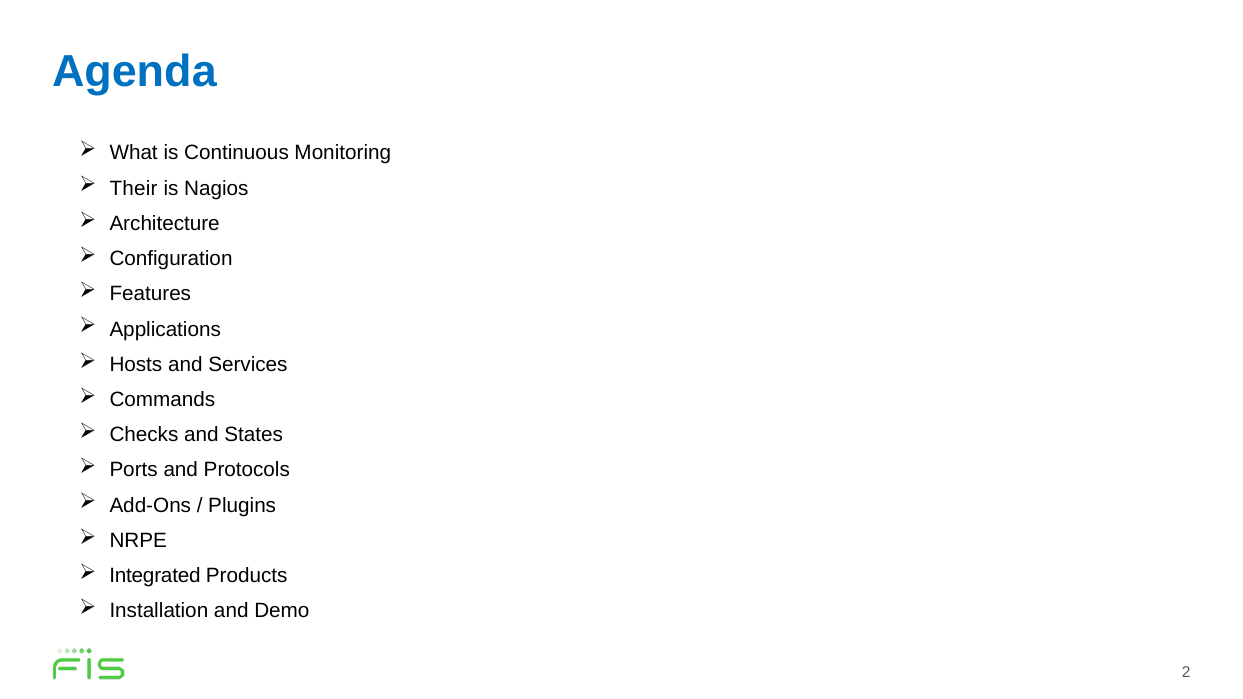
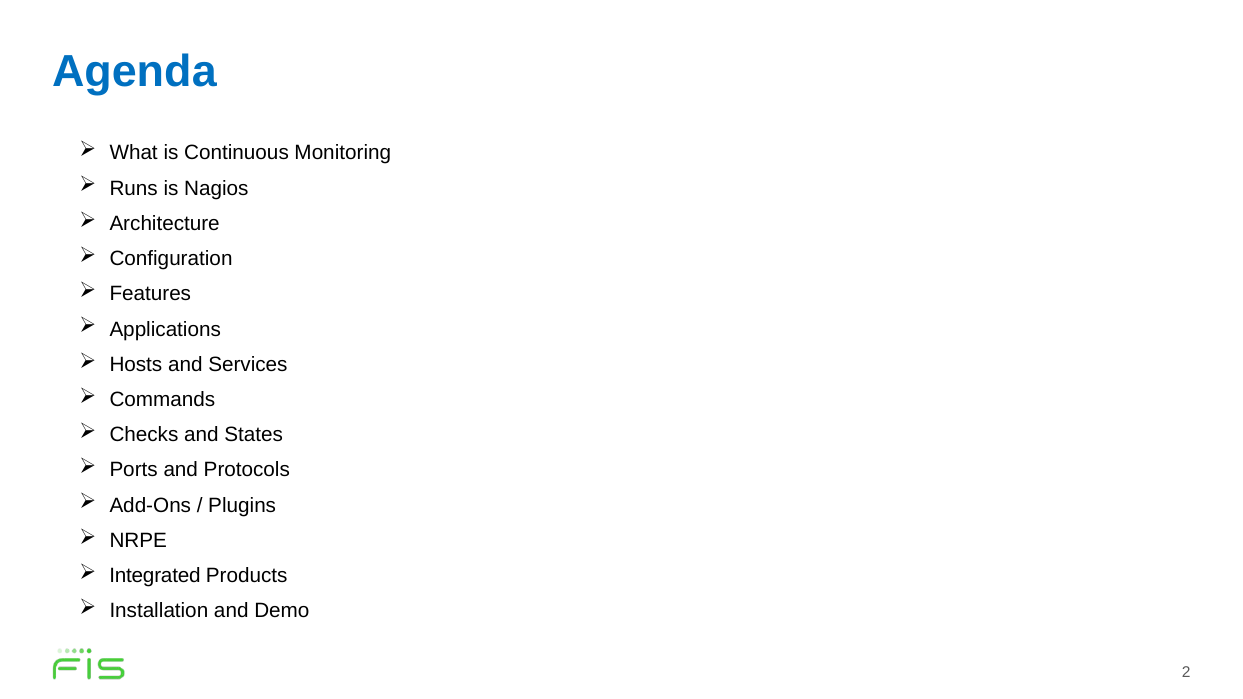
Their: Their -> Runs (134, 188)
